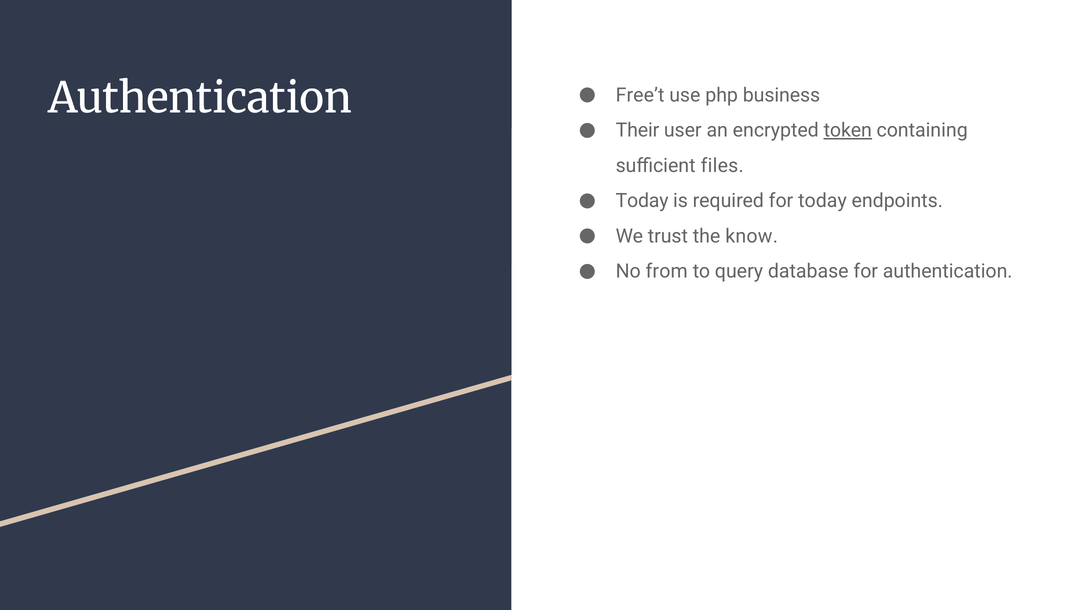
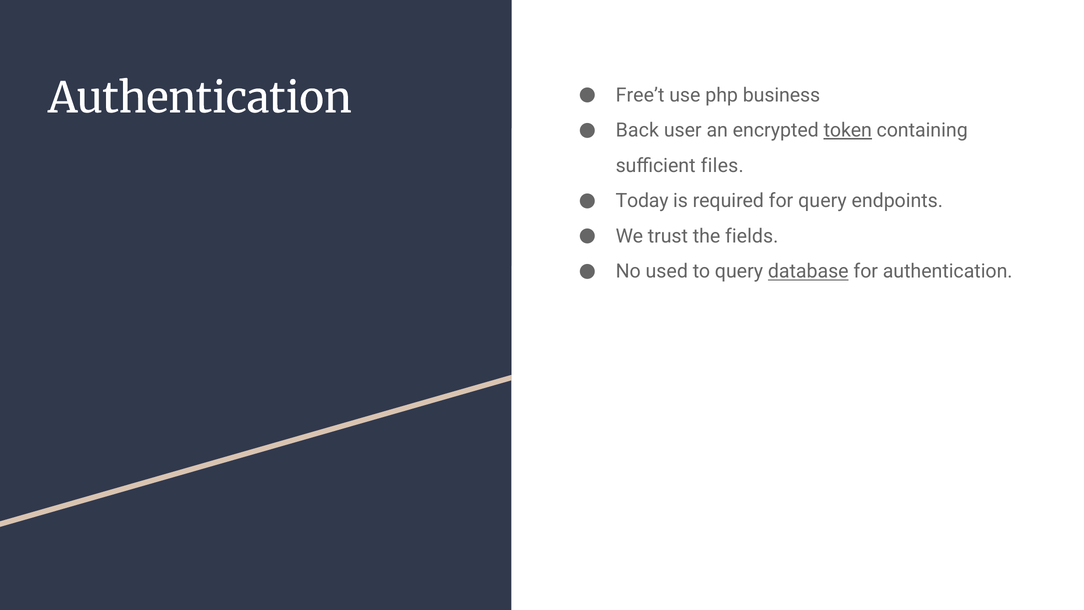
Their: Their -> Back (637, 130)
for today: today -> query (822, 201)
know: know -> fields (752, 236)
from: from -> used (667, 271)
database underline: none -> present (808, 271)
